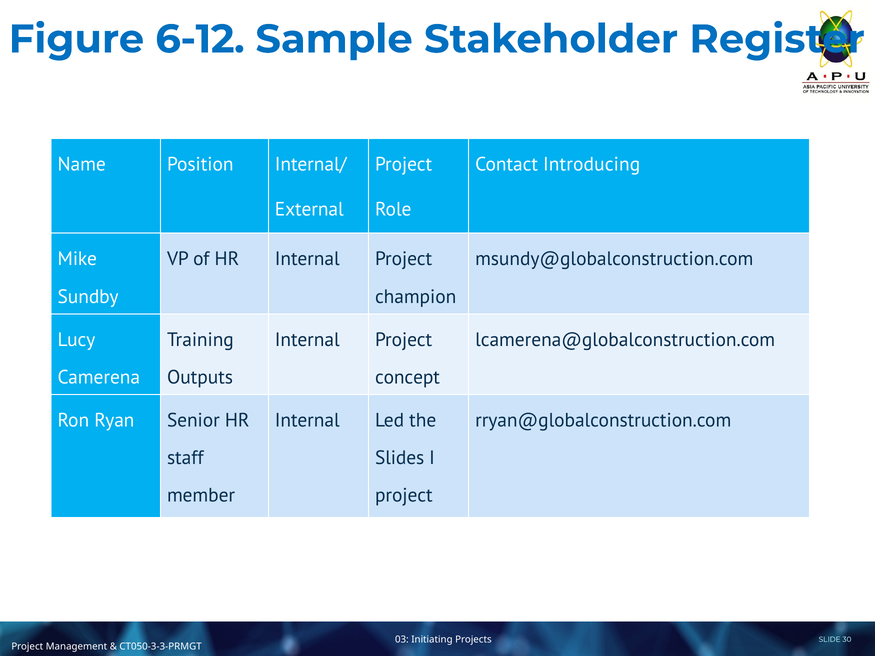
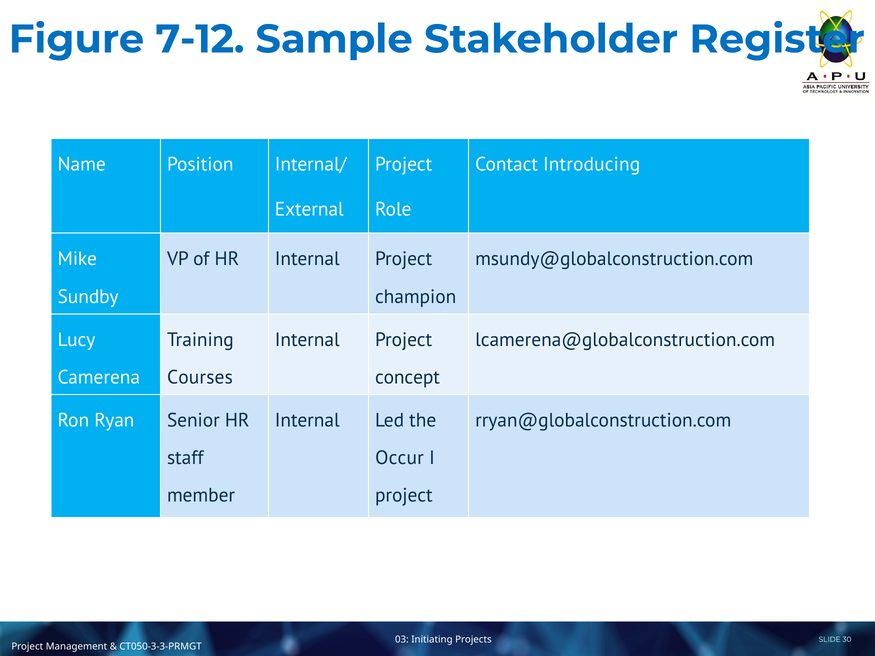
6-12: 6-12 -> 7-12 (200, 39)
Outputs: Outputs -> Courses (200, 377)
Slides: Slides -> Occur (399, 458)
